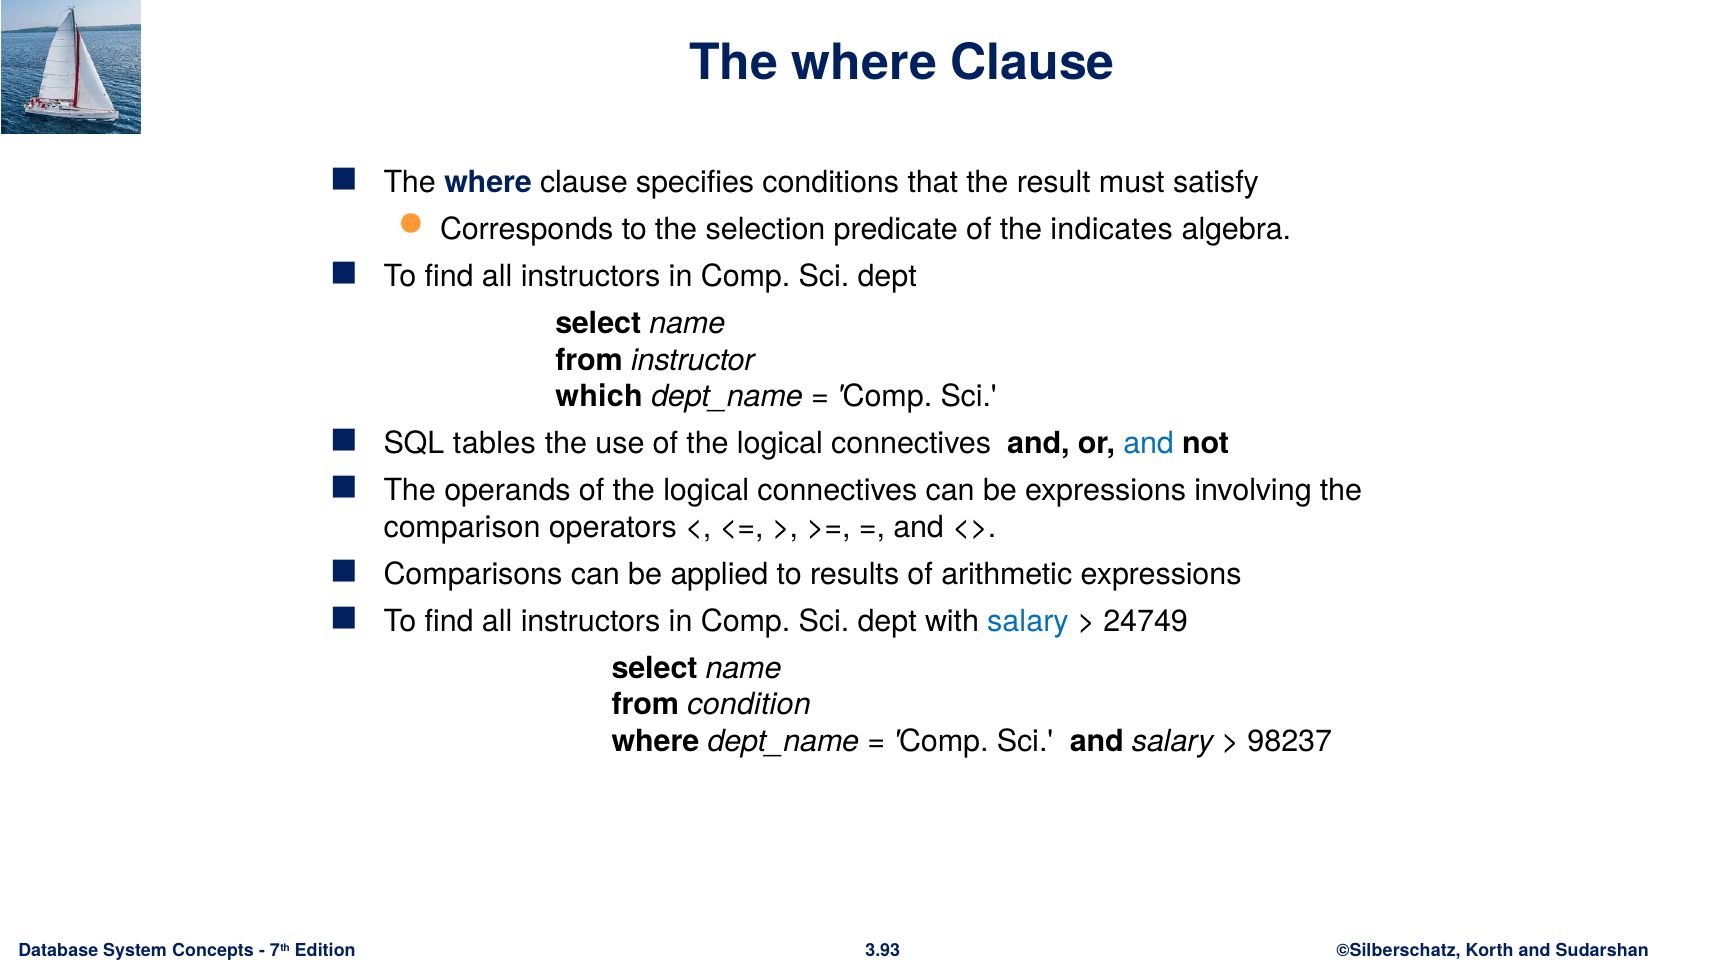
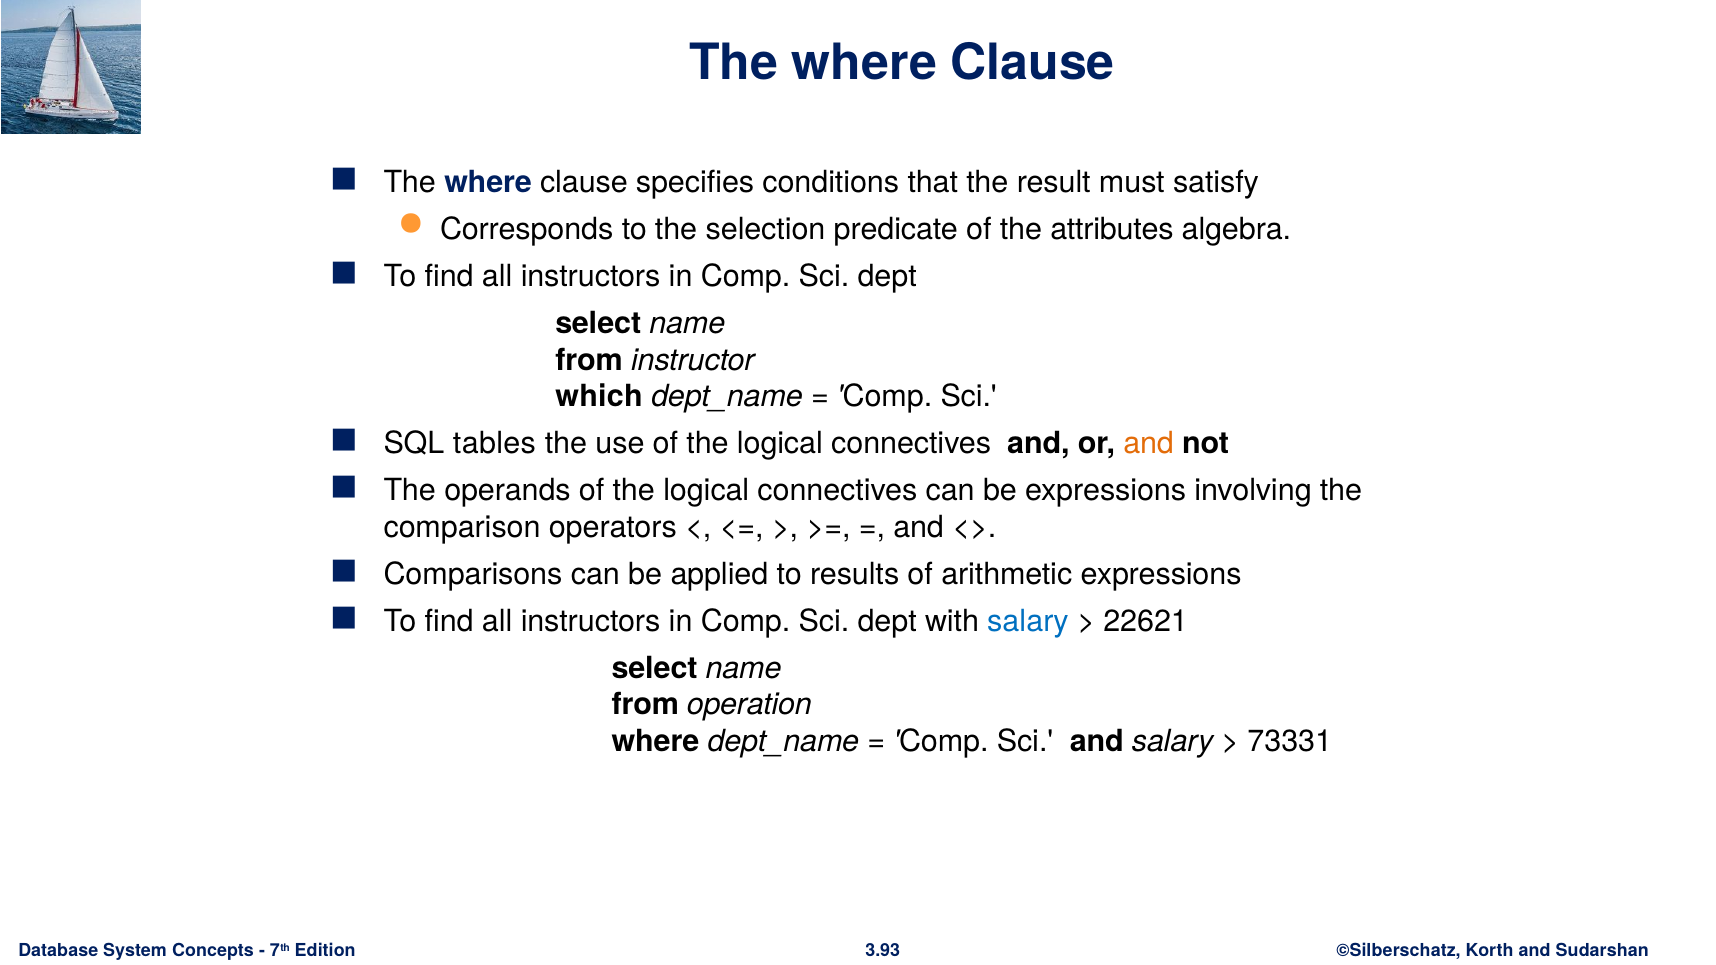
indicates: indicates -> attributes (1112, 229)
and colour: blue -> orange (1149, 444)
24749: 24749 -> 22621 (1146, 621)
condition: condition -> operation (749, 705)
98237: 98237 -> 73331 (1290, 741)
